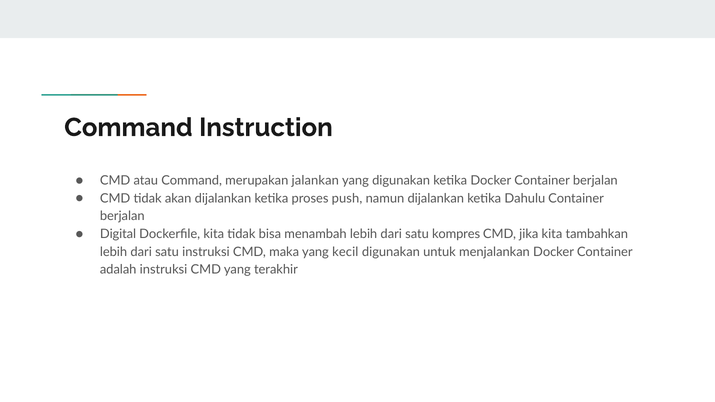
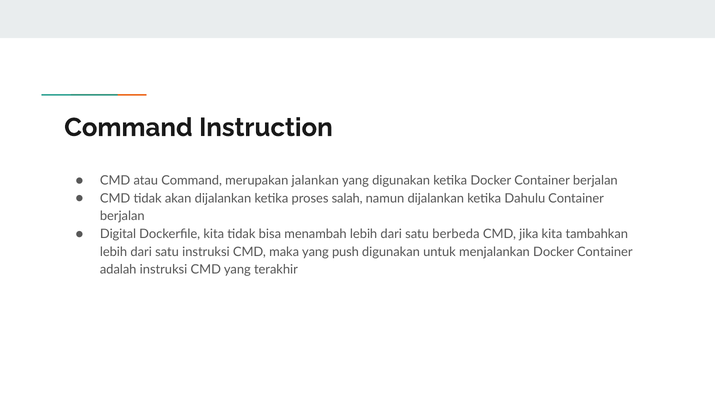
push: push -> salah (347, 198)
kompres: kompres -> berbeda (456, 234)
kecil: kecil -> push (345, 252)
